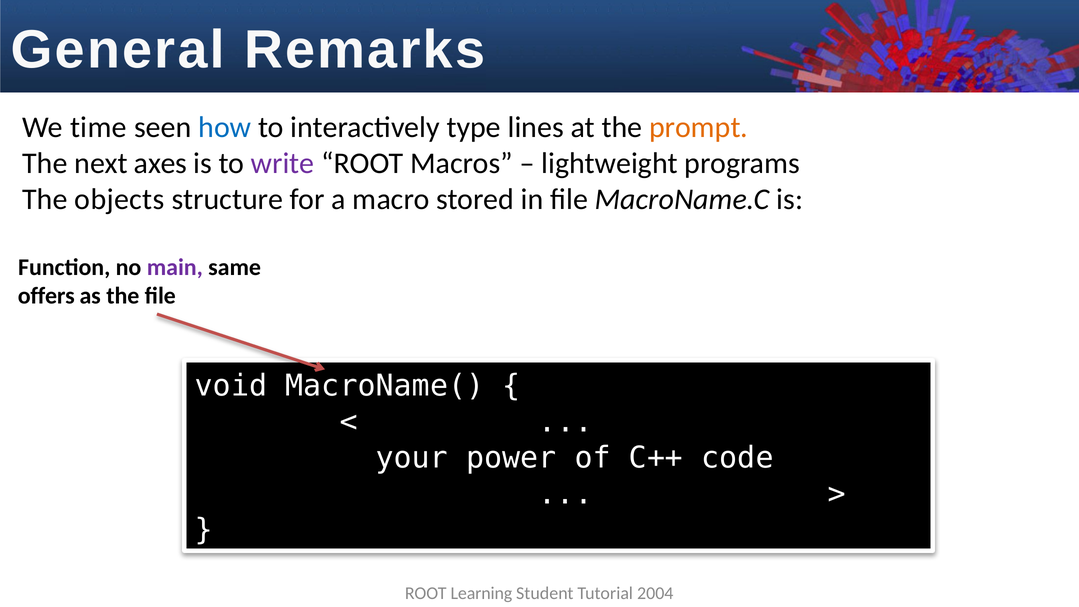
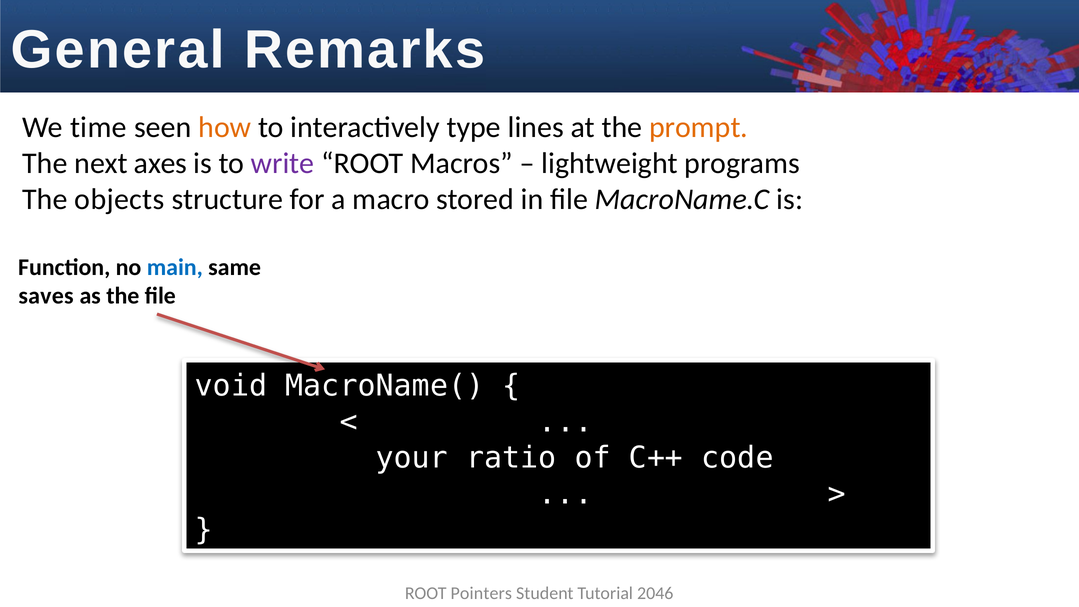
how colour: blue -> orange (225, 127)
main colour: purple -> blue (175, 267)
offers: offers -> saves (46, 296)
power: power -> ratio (511, 458)
Learning: Learning -> Pointers (481, 593)
2004: 2004 -> 2046 (655, 593)
